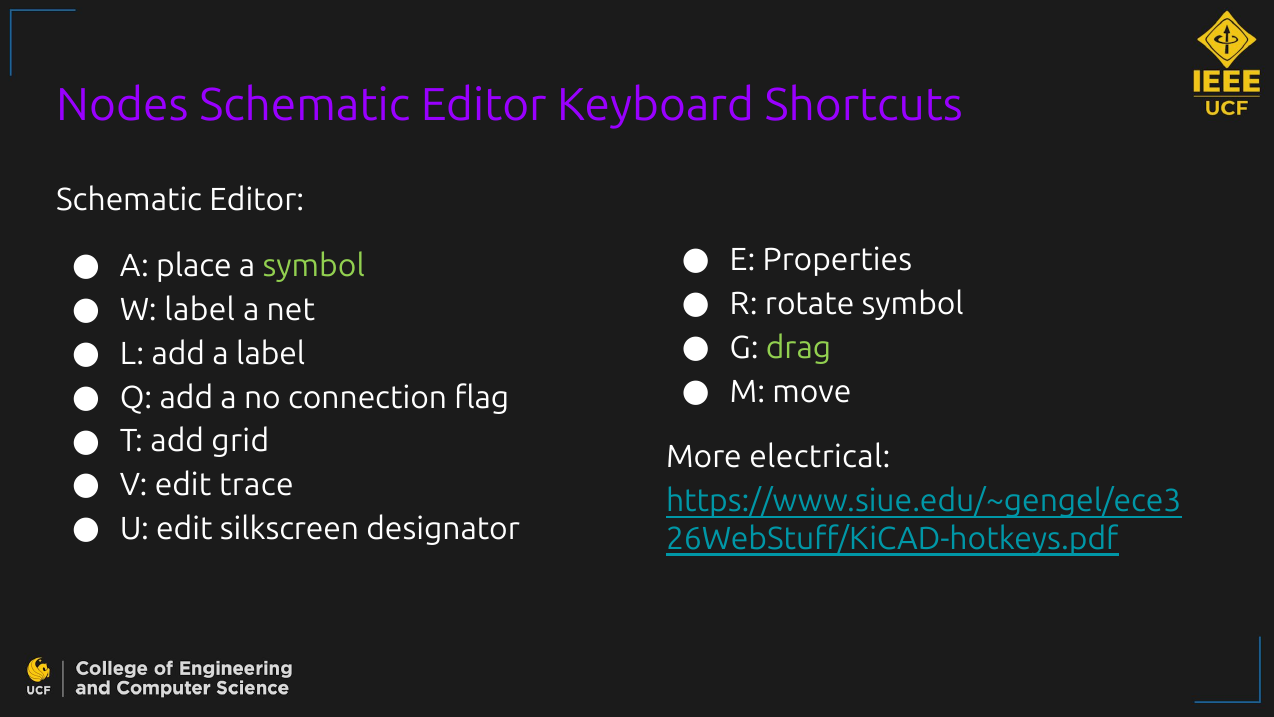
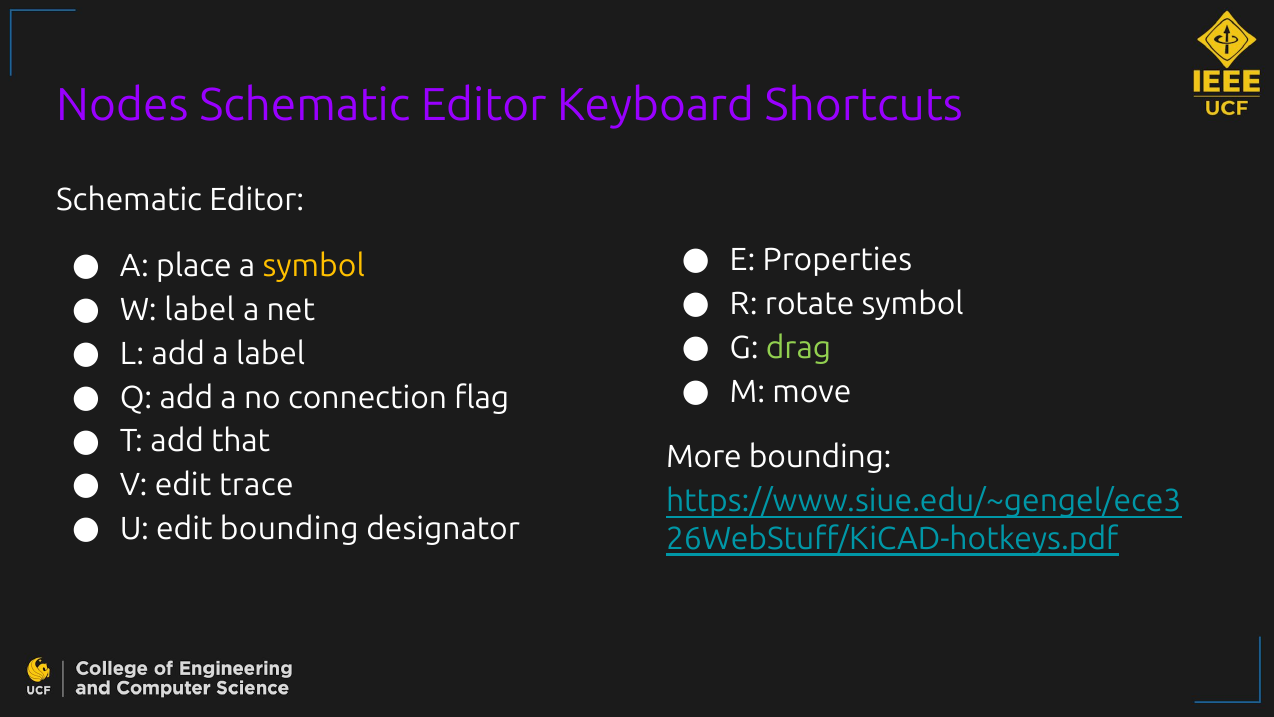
symbol colour: light green -> yellow (314, 266)
grid: grid -> that (241, 441)
More electrical: electrical -> bounding (820, 457)
edit silkscreen: silkscreen -> bounding (289, 529)
